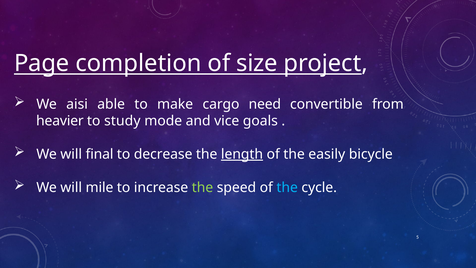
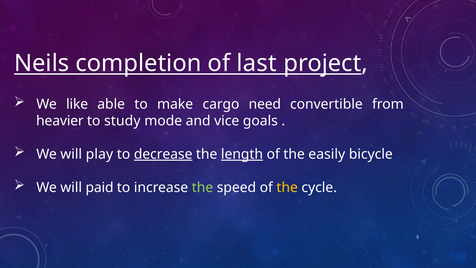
Page: Page -> Neils (42, 63)
size: size -> last (257, 63)
aisi: aisi -> like (77, 104)
final: final -> play (99, 154)
decrease underline: none -> present (163, 154)
mile: mile -> paid (100, 187)
the colour: light blue -> yellow (287, 187)
